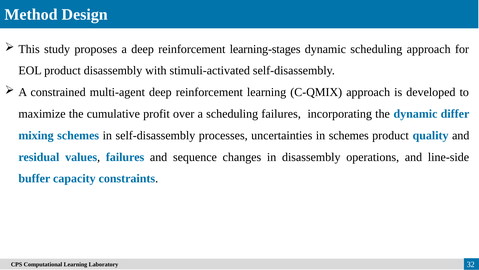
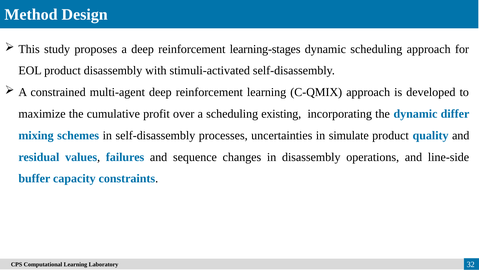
scheduling failures: failures -> existing (281, 114)
in schemes: schemes -> simulate (349, 135)
